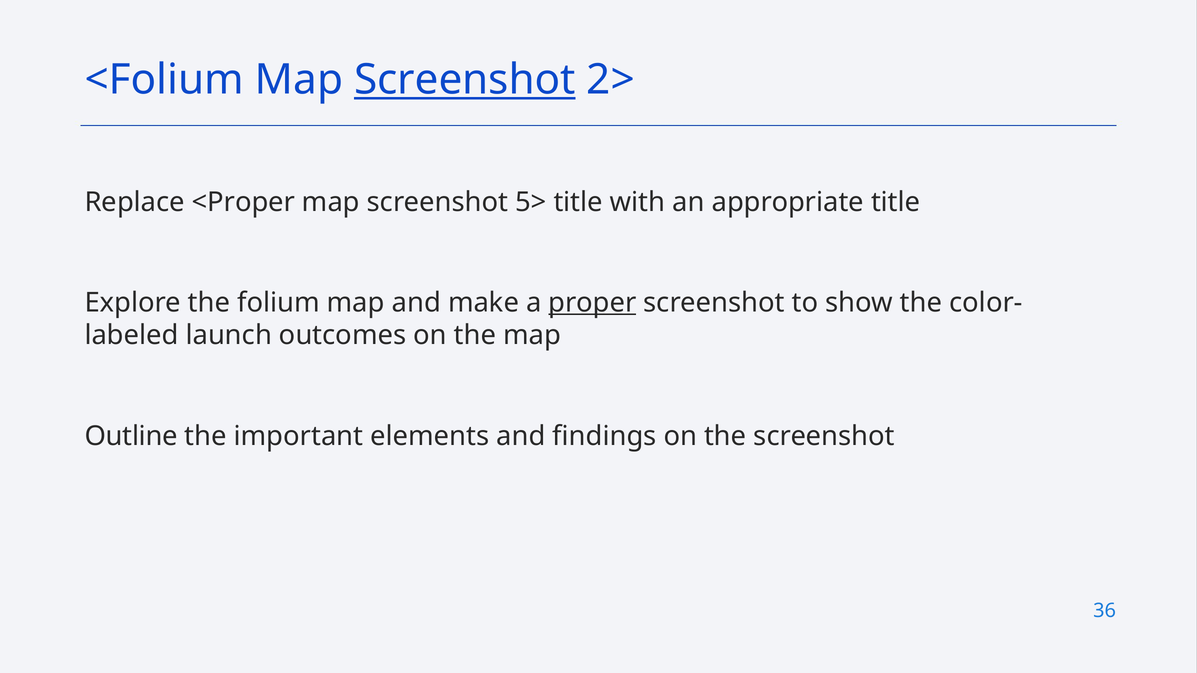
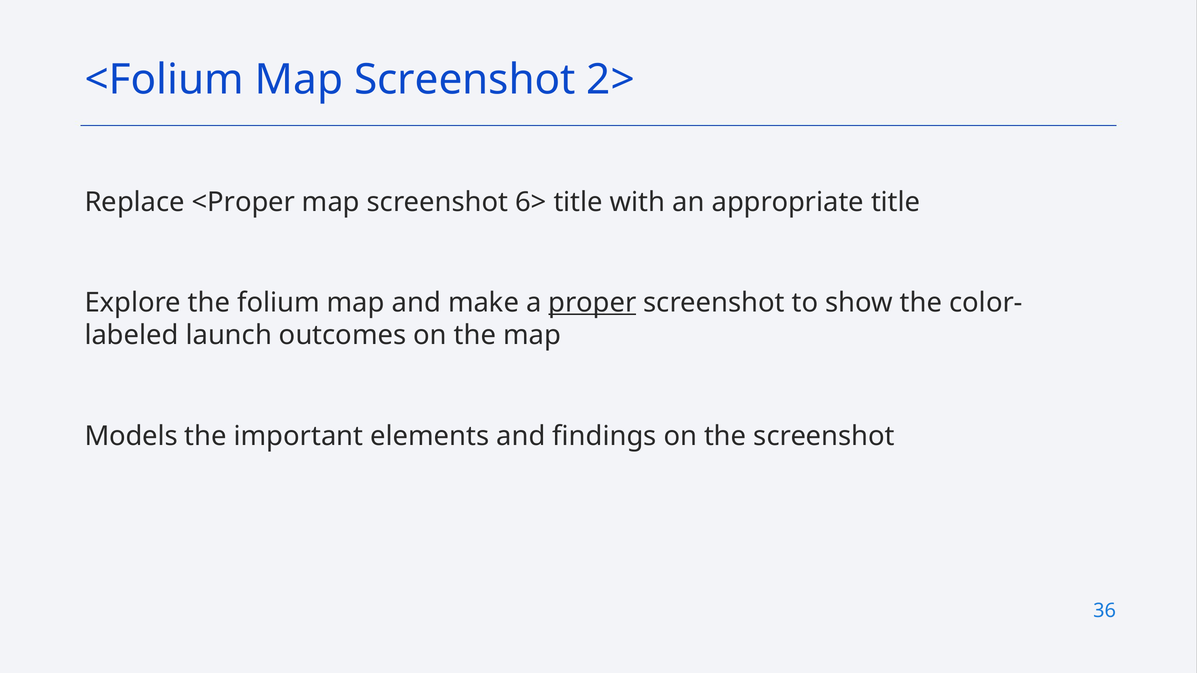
Screenshot underline: present -> none (465, 80)
5>: 5> -> 6> (531, 202)
Outline: Outline -> Models (131, 436)
